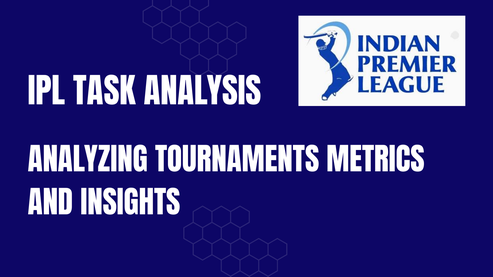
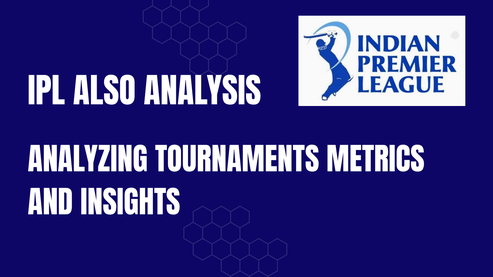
TASK: TASK -> ALSO (105, 93)
